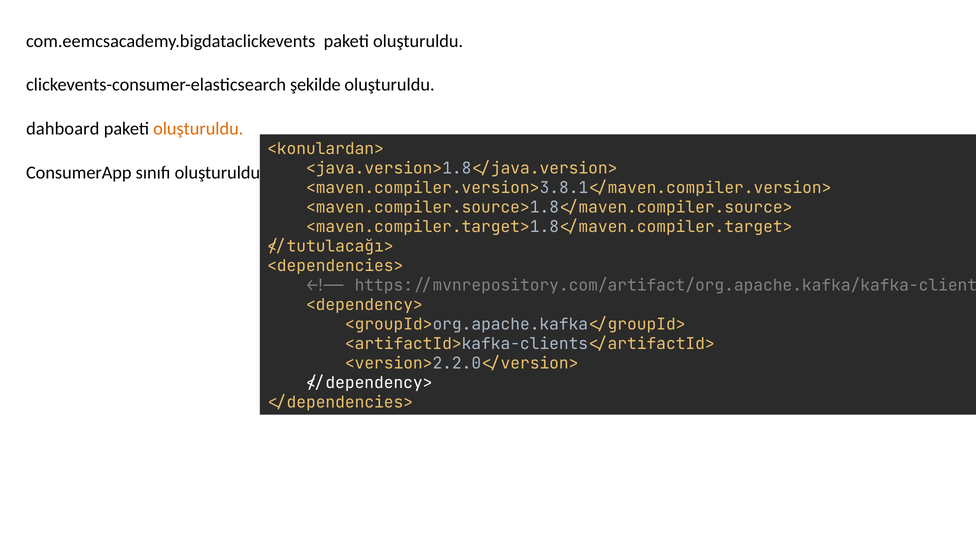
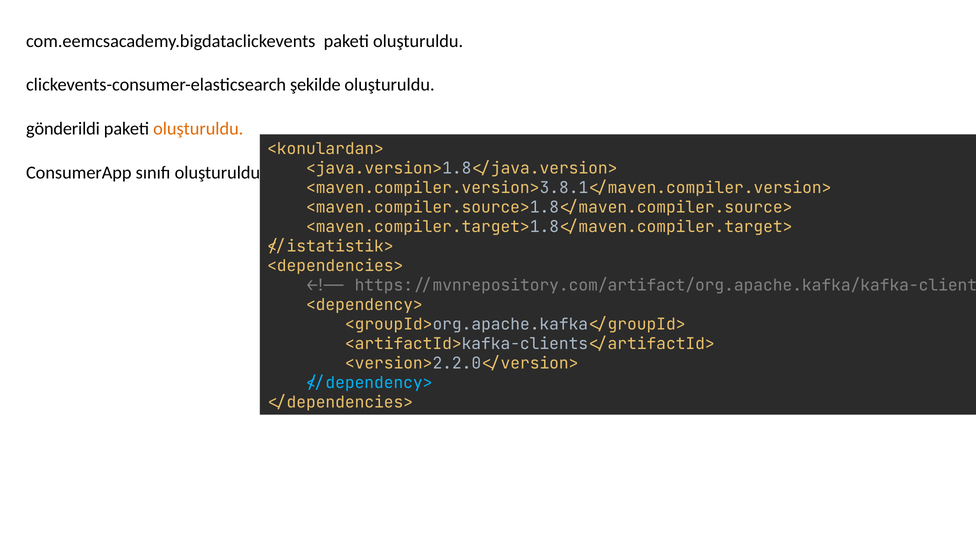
dahboard: dahboard -> gönderildi (63, 129)
</tutulacağı>: </tutulacağı> -> </istatistik> (330, 246)
</dependency> colour: white -> light blue (369, 383)
